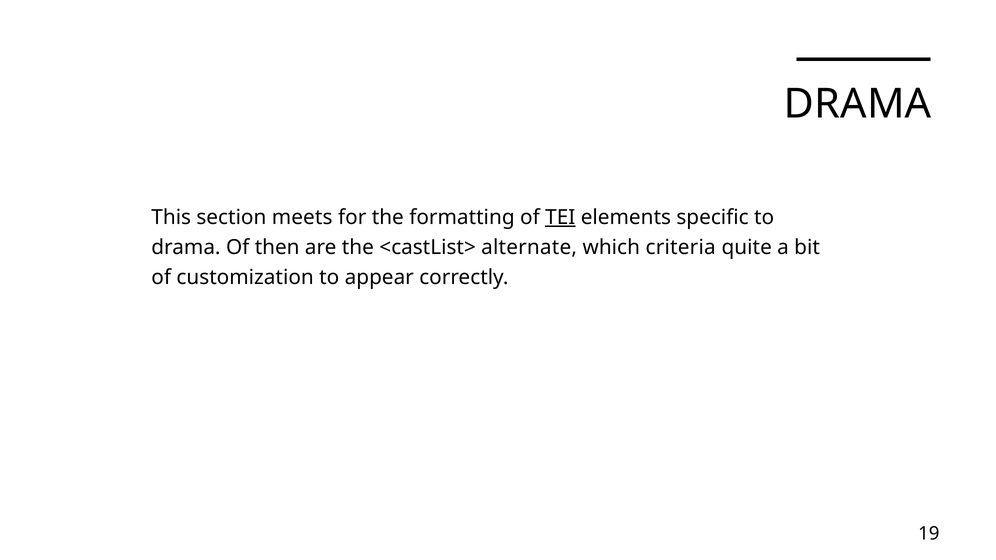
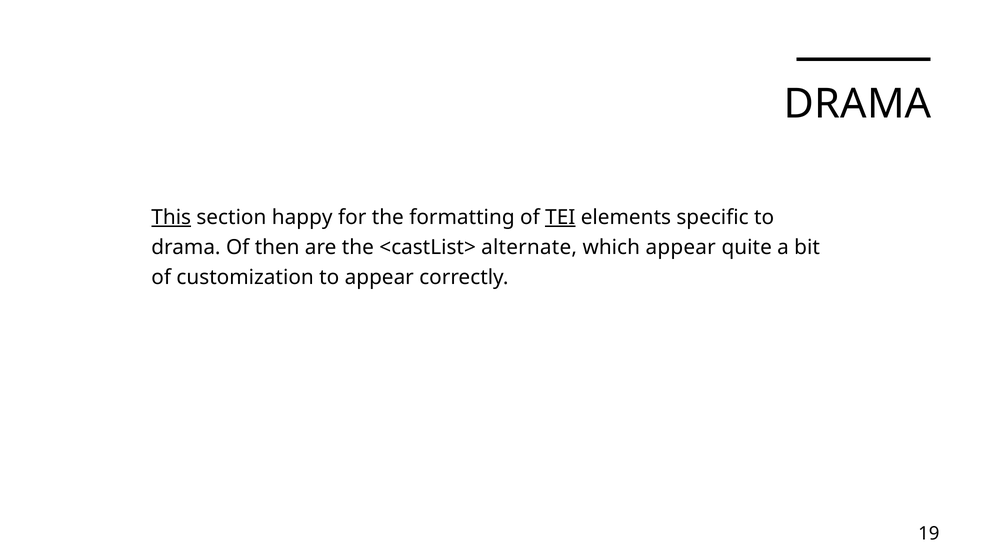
This underline: none -> present (171, 218)
meets: meets -> happy (302, 218)
which criteria: criteria -> appear (681, 247)
